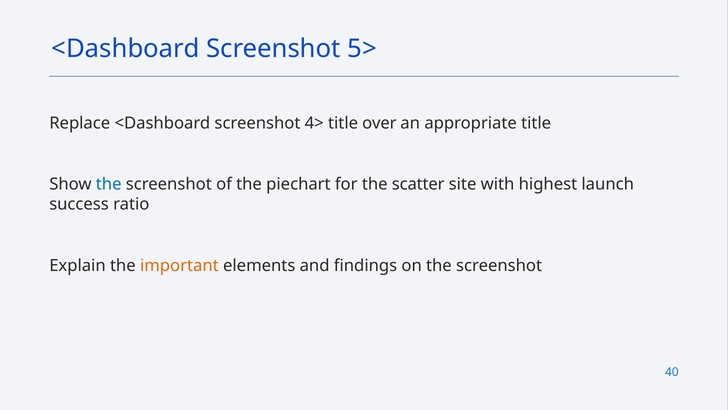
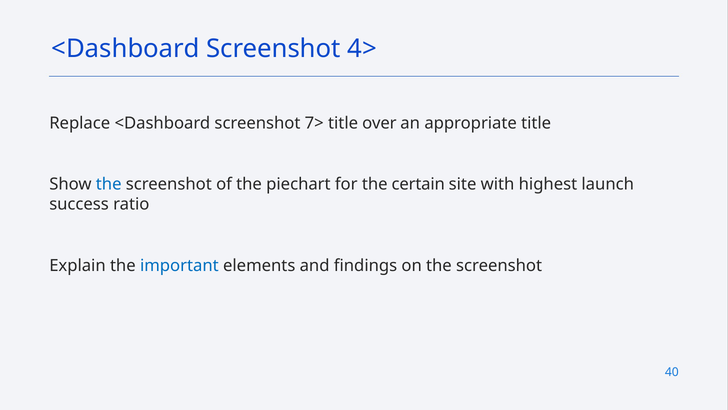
5>: 5> -> 4> (362, 49)
4>: 4> -> 7> (314, 123)
scatter: scatter -> certain (418, 184)
important colour: orange -> blue (179, 265)
